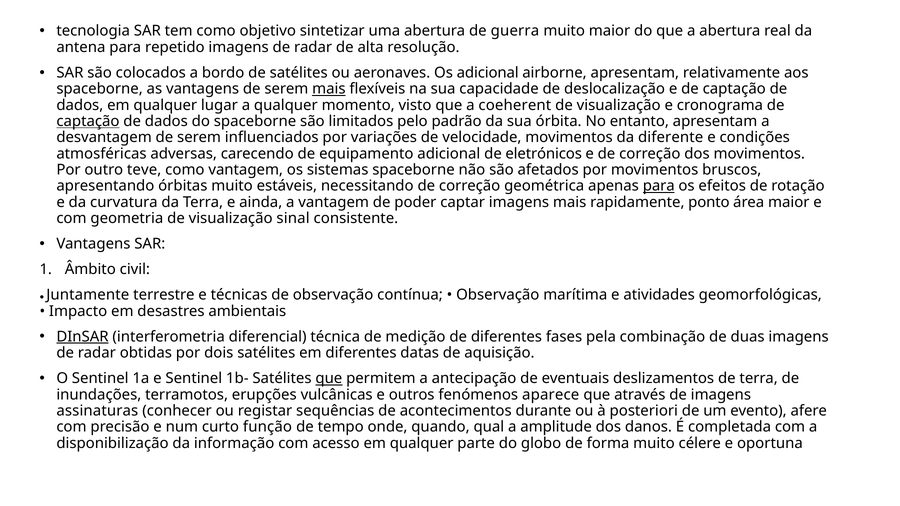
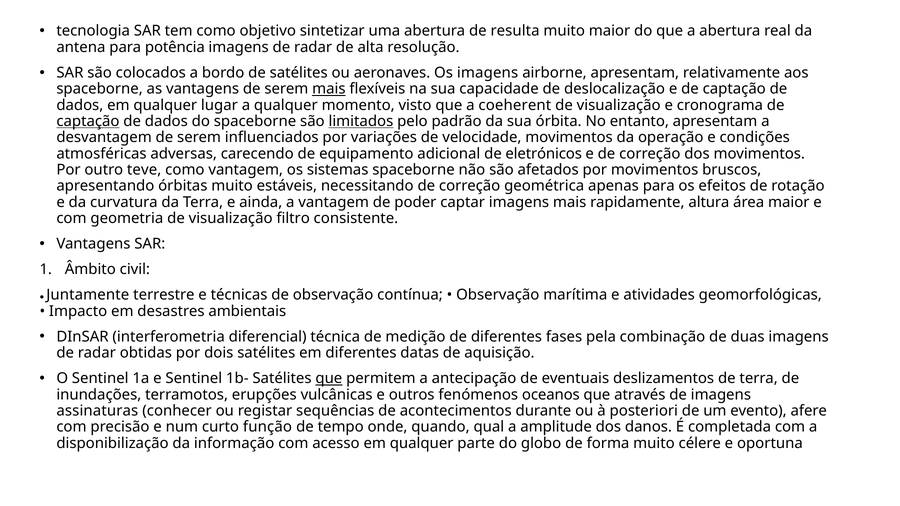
guerra: guerra -> resulta (515, 31)
repetido: repetido -> potência (175, 47)
Os adicional: adicional -> imagens (488, 73)
limitados underline: none -> present (361, 121)
diferente: diferente -> operação (671, 138)
para underline: present -> none (659, 186)
ponto: ponto -> altura (709, 202)
sinal: sinal -> filtro (293, 218)
DInSAR underline: present -> none (83, 337)
aparece: aparece -> oceanos (551, 395)
